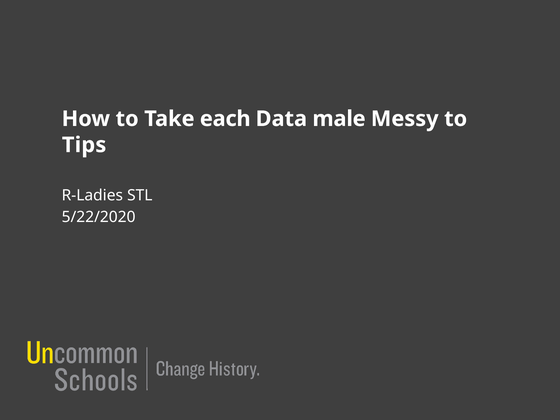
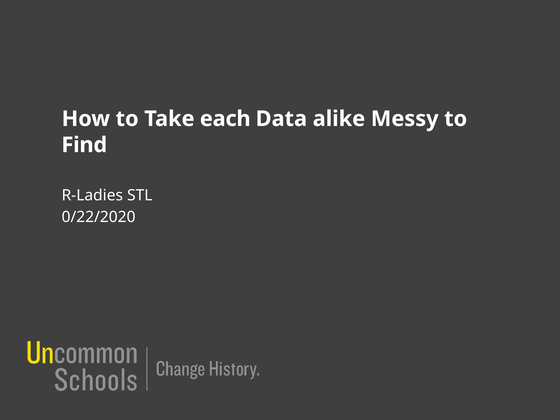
male: male -> alike (339, 119)
Tips: Tips -> Find (84, 145)
5/22/2020: 5/22/2020 -> 0/22/2020 (99, 217)
